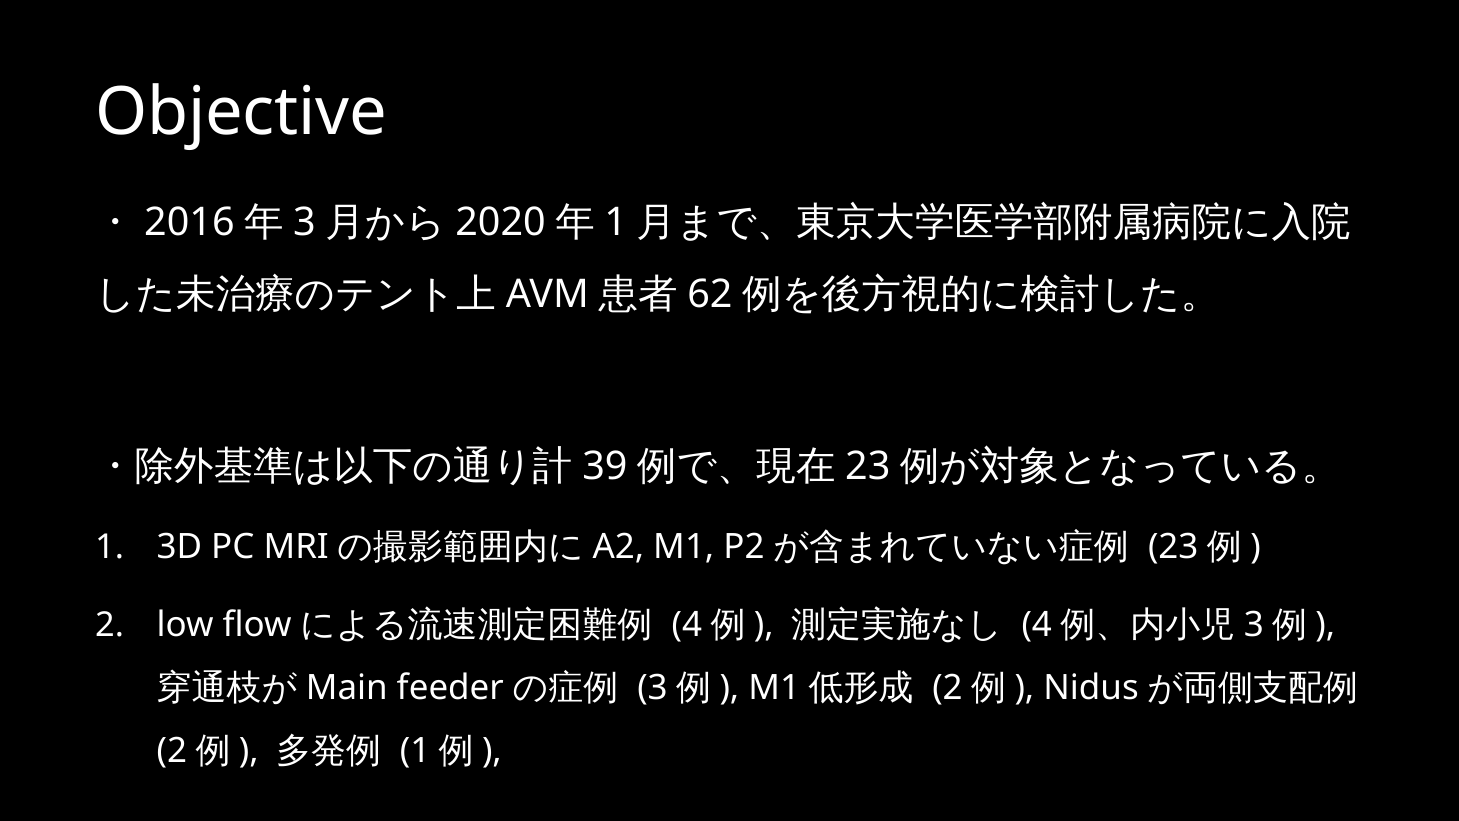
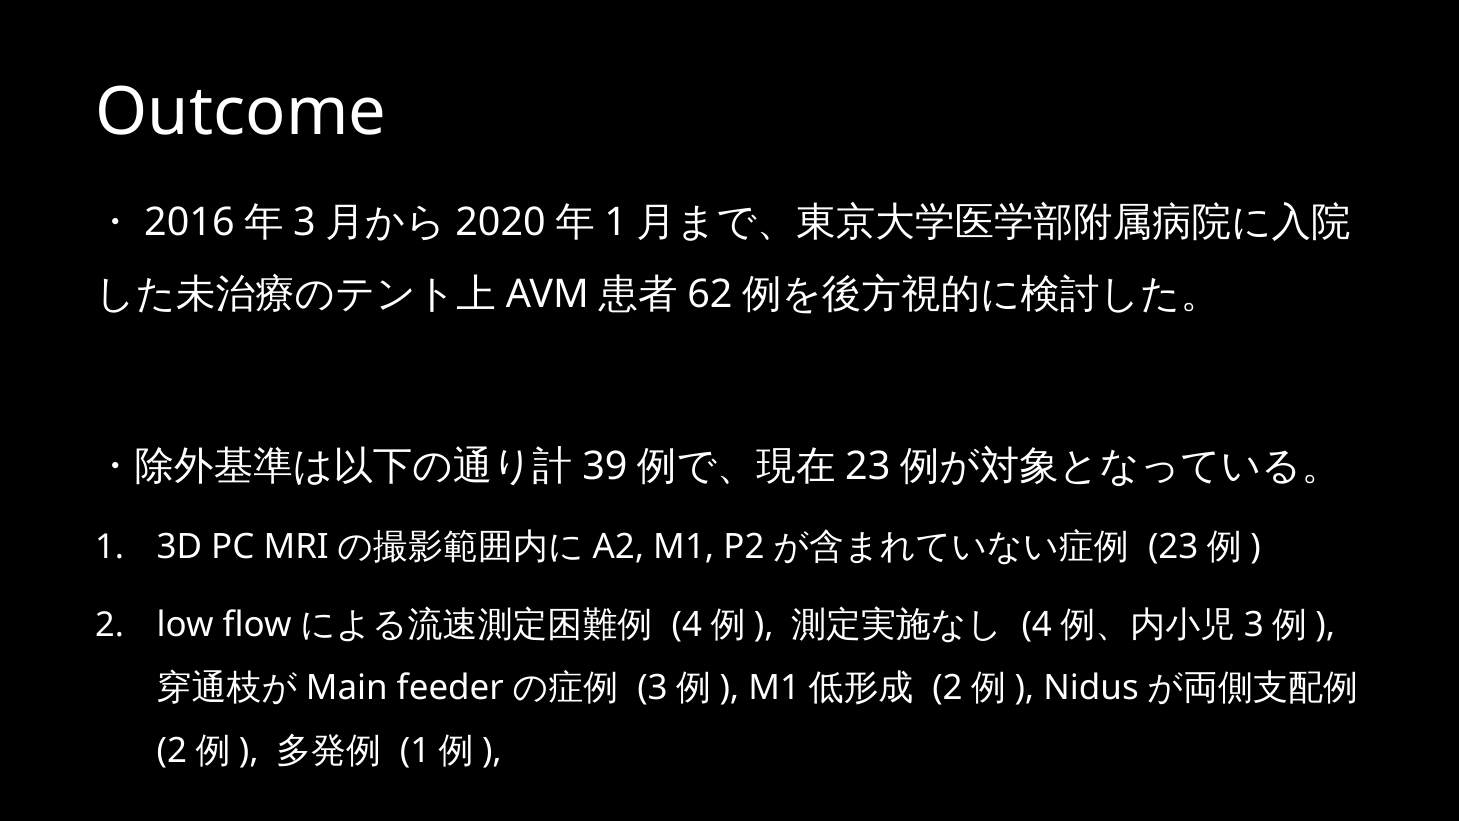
Objective: Objective -> Outcome (241, 113)
